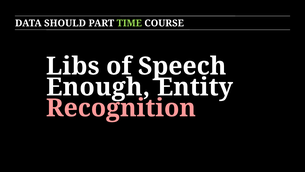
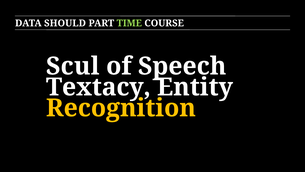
Libs: Libs -> Scul (73, 66)
Enough: Enough -> Textacy (98, 87)
Recognition colour: pink -> yellow (121, 108)
